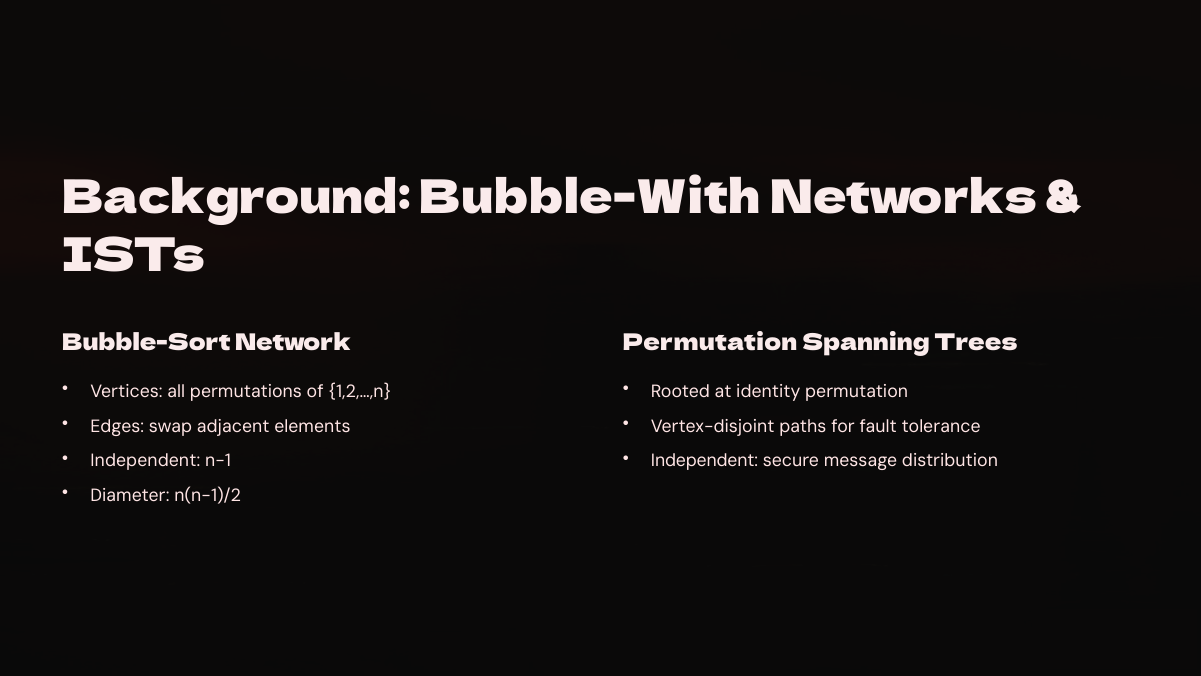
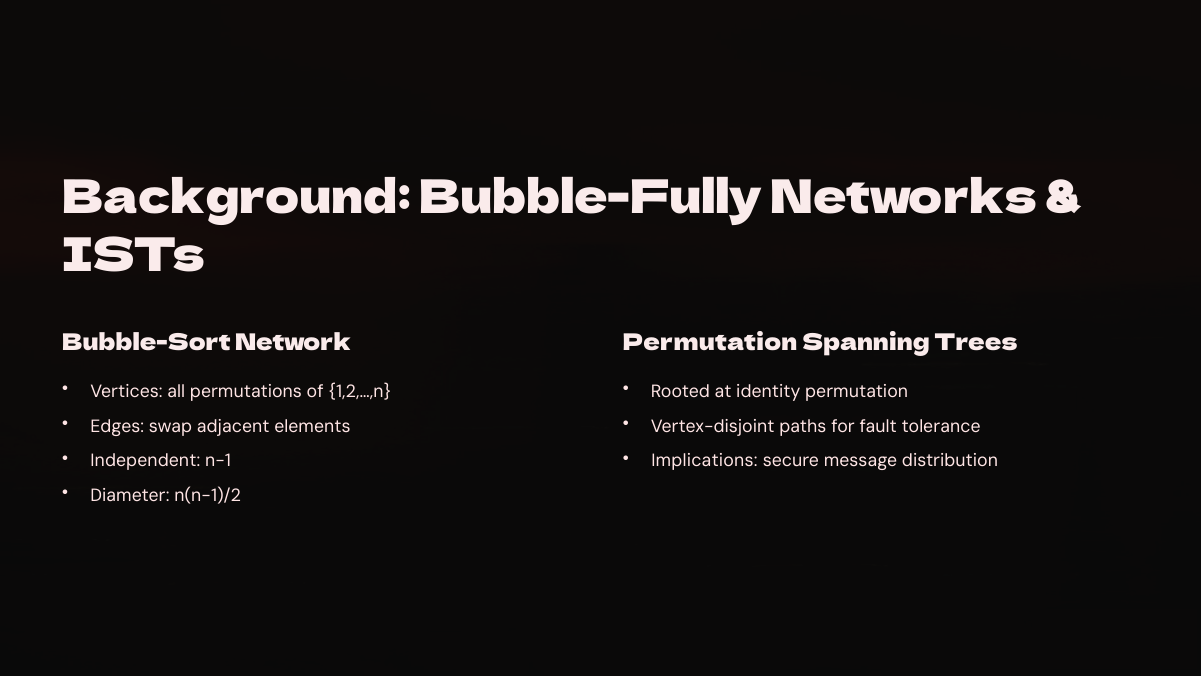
Bubble-With: Bubble-With -> Bubble-Fully (591, 198)
Independent: Independent -> Implications (704, 461)
